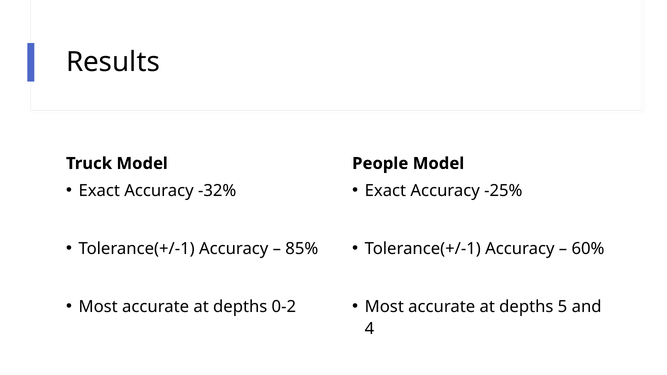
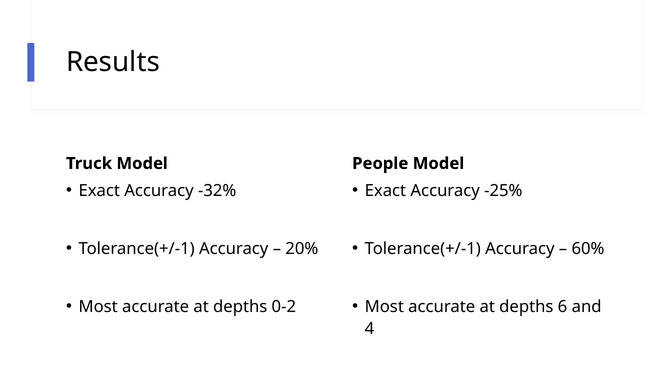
85%: 85% -> 20% (302, 249)
5: 5 -> 6 (563, 307)
